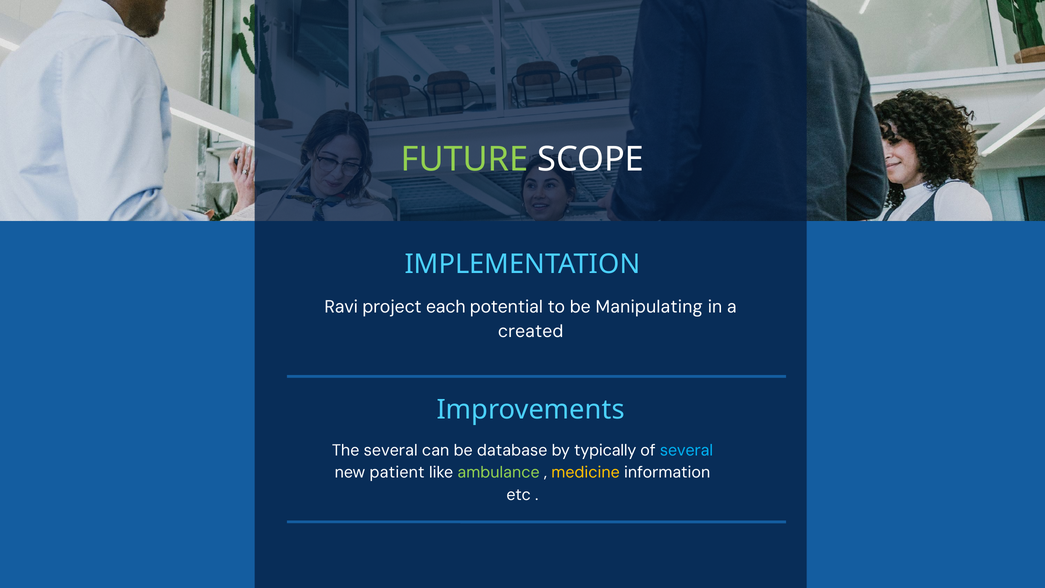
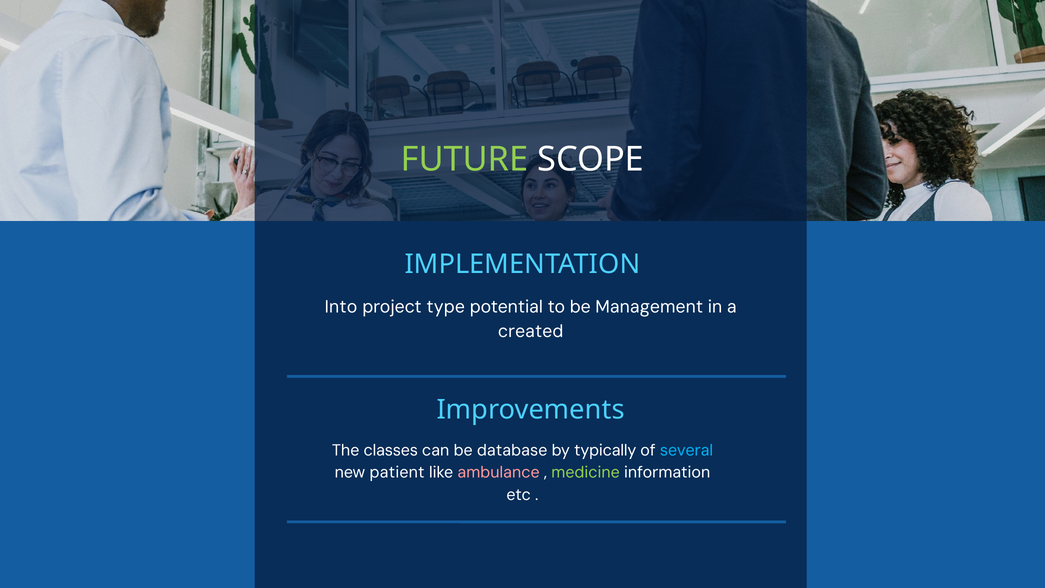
Ravi: Ravi -> Into (341, 307)
each: each -> type (446, 307)
Manipulating: Manipulating -> Management (649, 307)
The several: several -> classes (391, 450)
ambulance colour: light green -> pink (499, 472)
medicine colour: yellow -> light green (586, 472)
